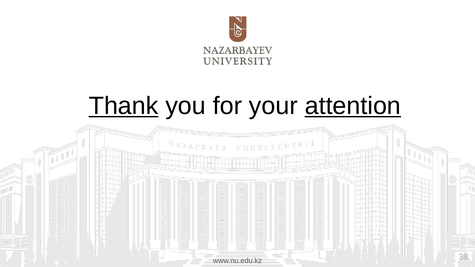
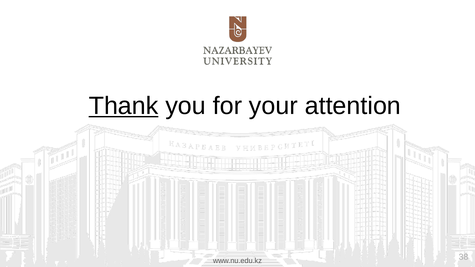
attention underline: present -> none (353, 106)
